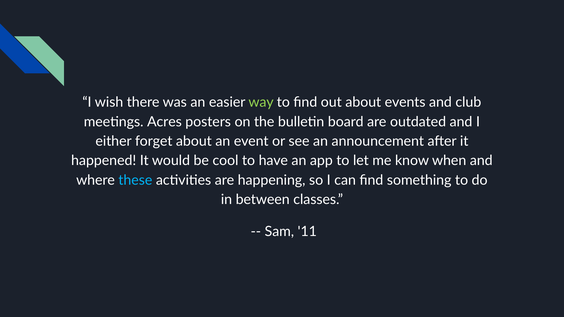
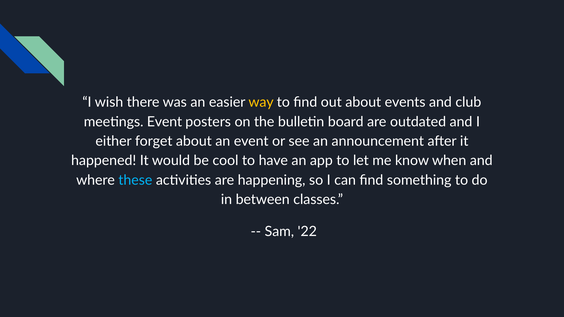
way colour: light green -> yellow (261, 102)
meetings Acres: Acres -> Event (164, 122)
11: 11 -> 22 (307, 232)
